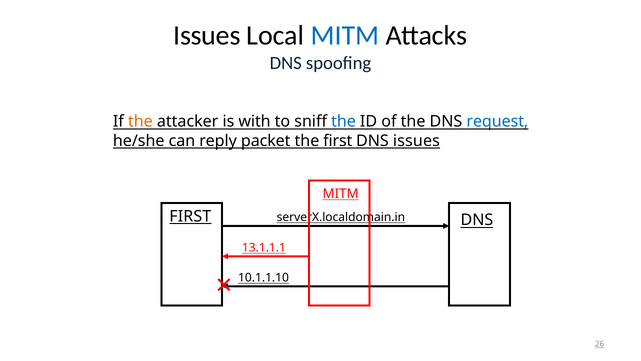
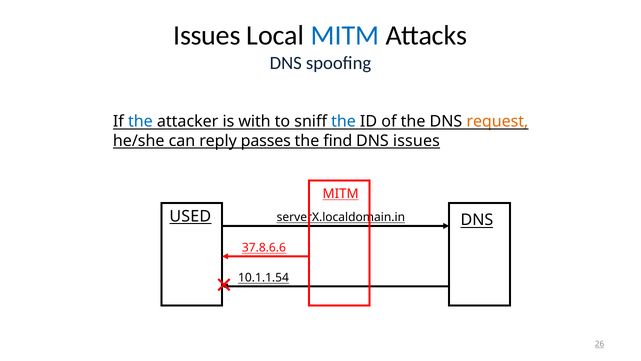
the colour: orange -> blue (140, 121)
request colour: blue -> orange (497, 121)
packet: packet -> passes (266, 141)
the first: first -> find (338, 141)
FIRST: FIRST -> USED (190, 216)
13.1.1.1: 13.1.1.1 -> 37.8.6.6 (264, 247)
10.1.1.10: 10.1.1.10 -> 10.1.1.54 (264, 277)
